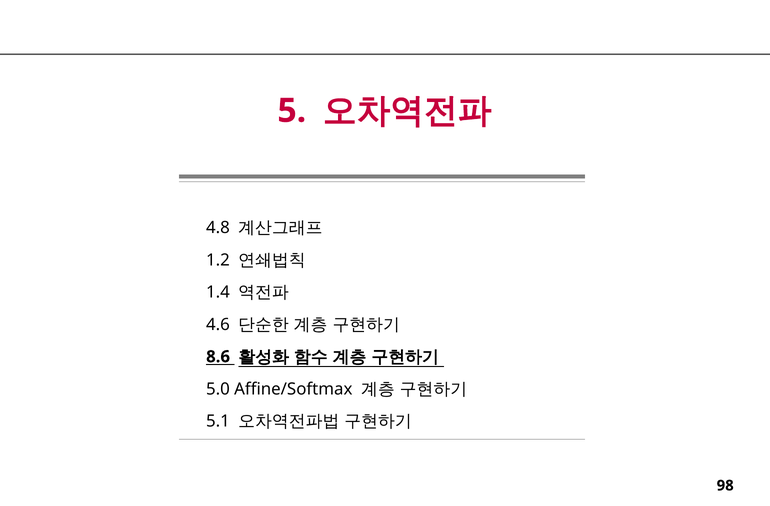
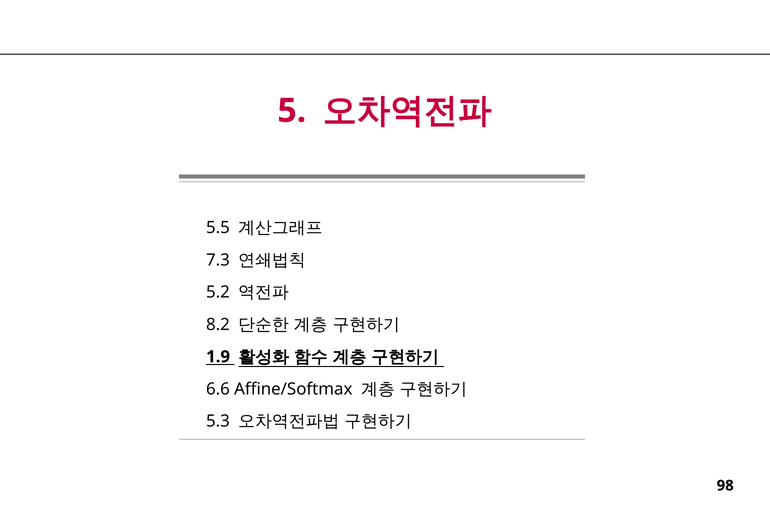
4.8: 4.8 -> 5.5 (218, 228)
1.2: 1.2 -> 7.3 (218, 260)
1.4: 1.4 -> 5.2 (218, 292)
4.6: 4.6 -> 8.2 (218, 324)
8.6: 8.6 -> 1.9 (218, 357)
5.0: 5.0 -> 6.6 (218, 389)
5.1: 5.1 -> 5.3 (218, 421)
